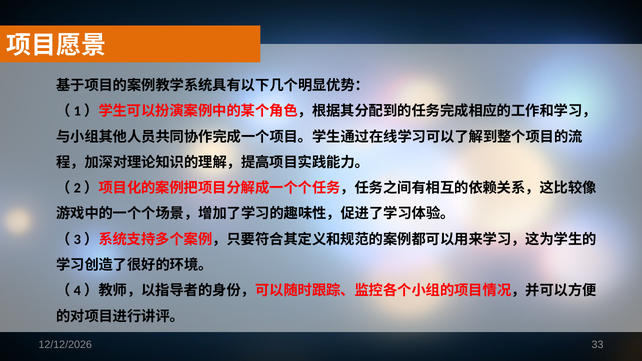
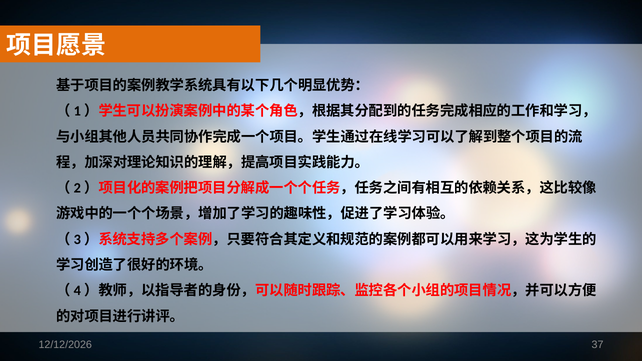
33: 33 -> 37 (598, 345)
